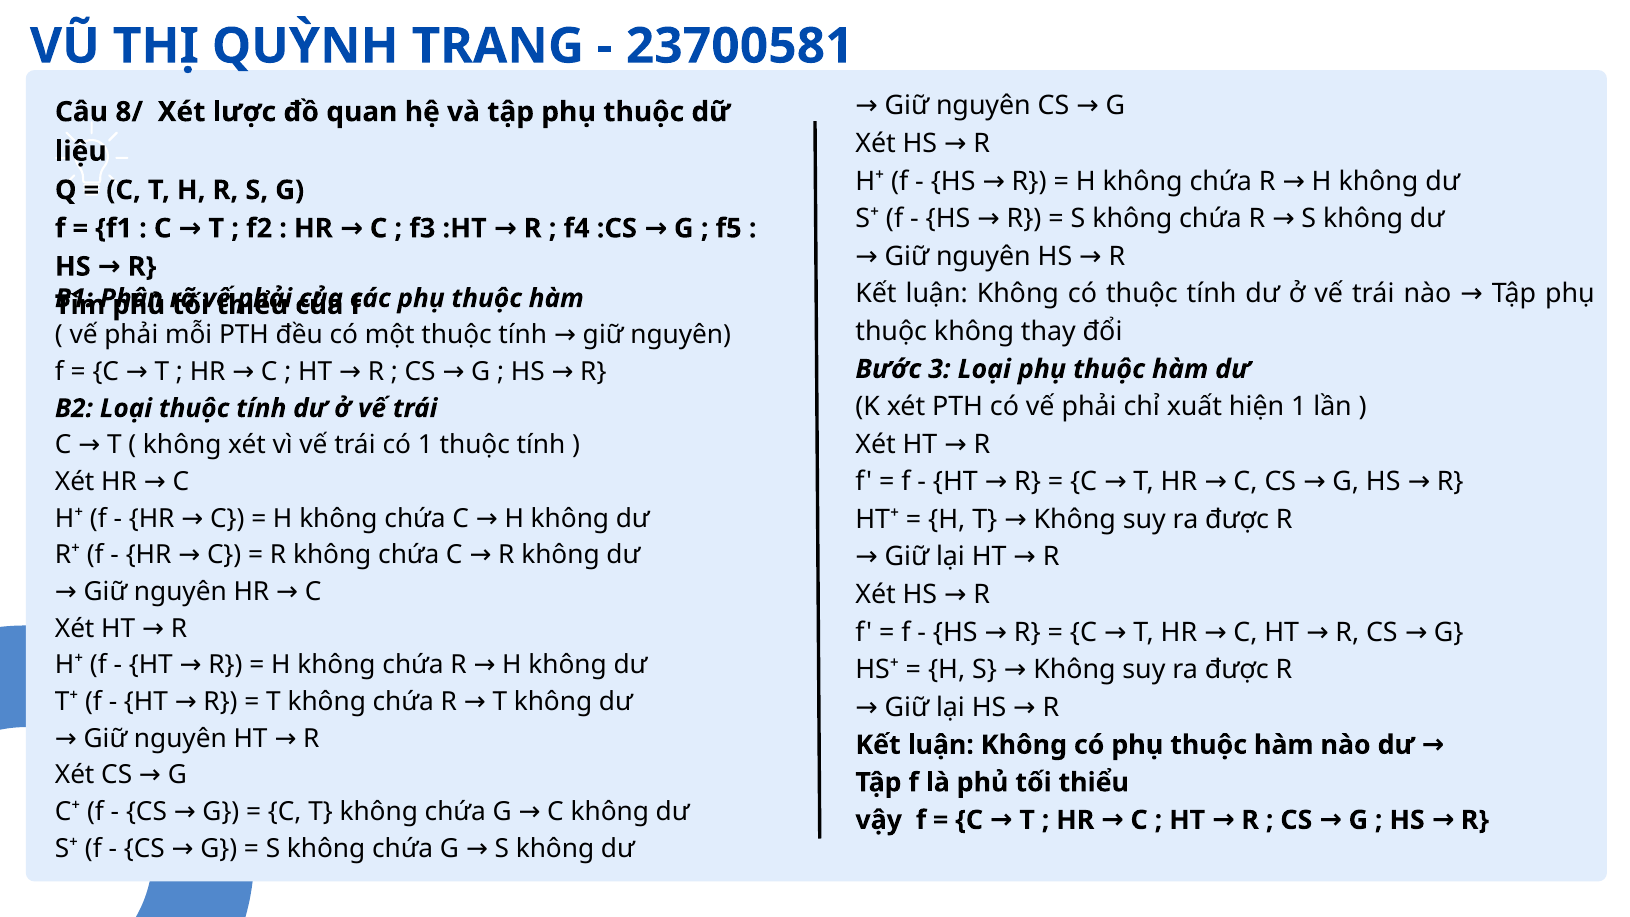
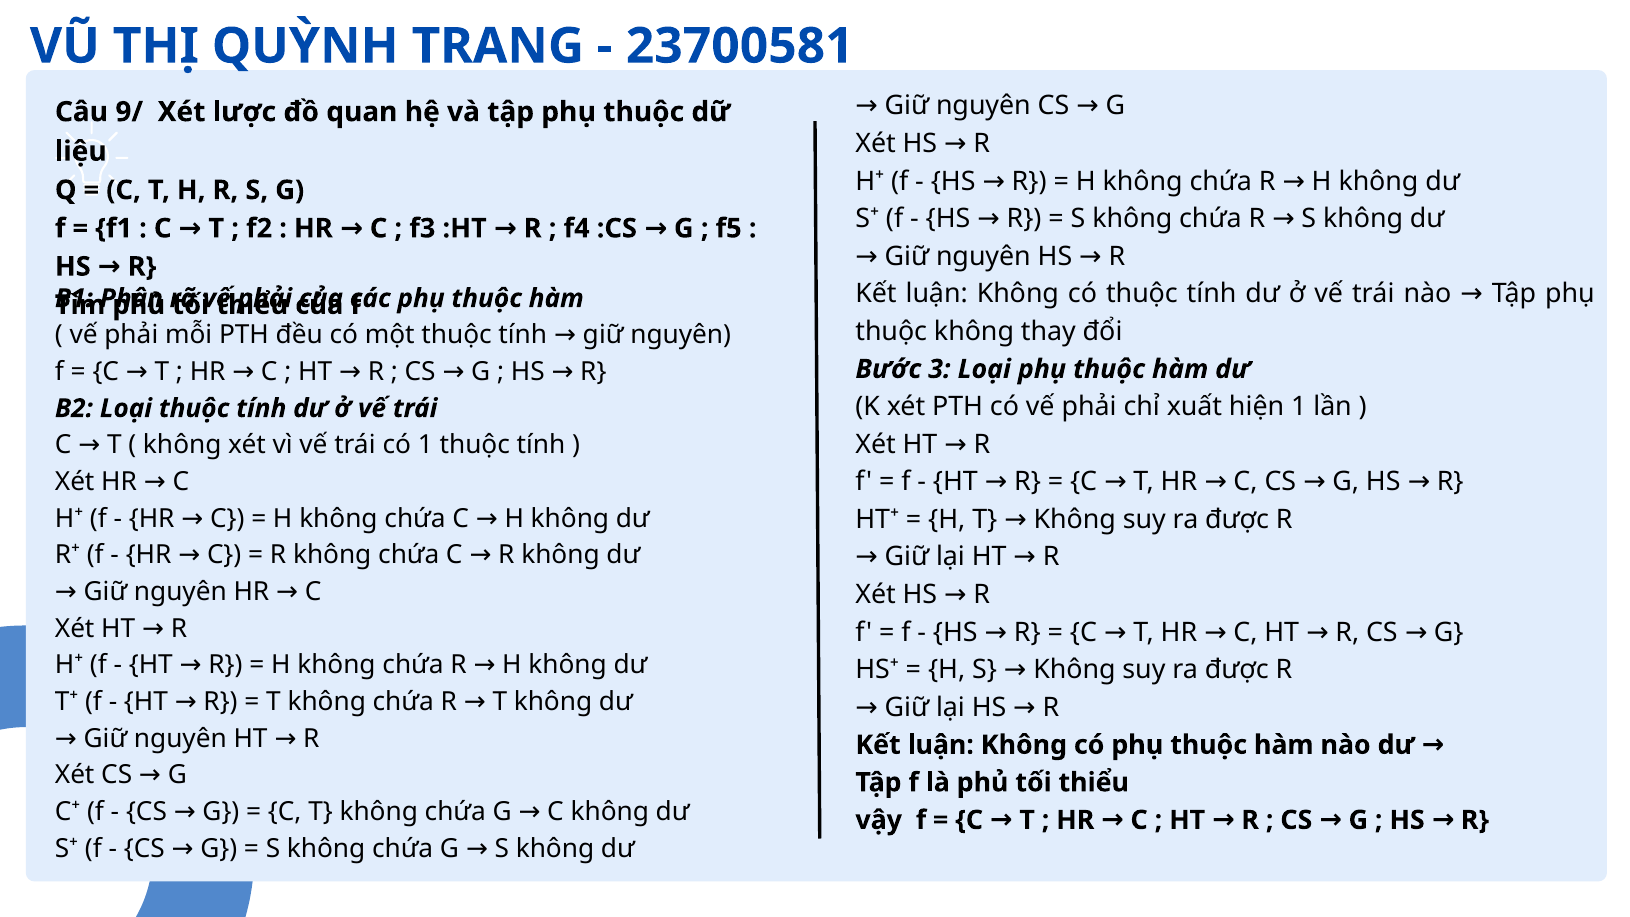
8/: 8/ -> 9/ (129, 112)
